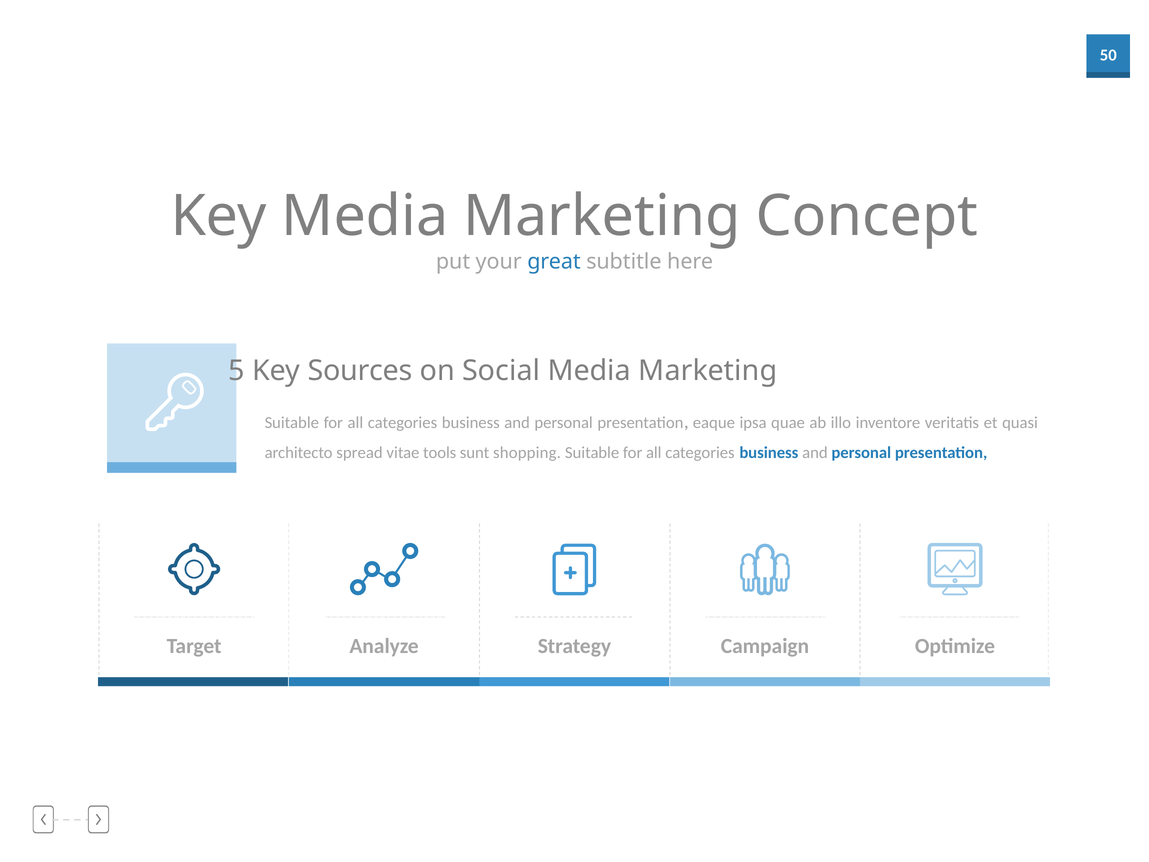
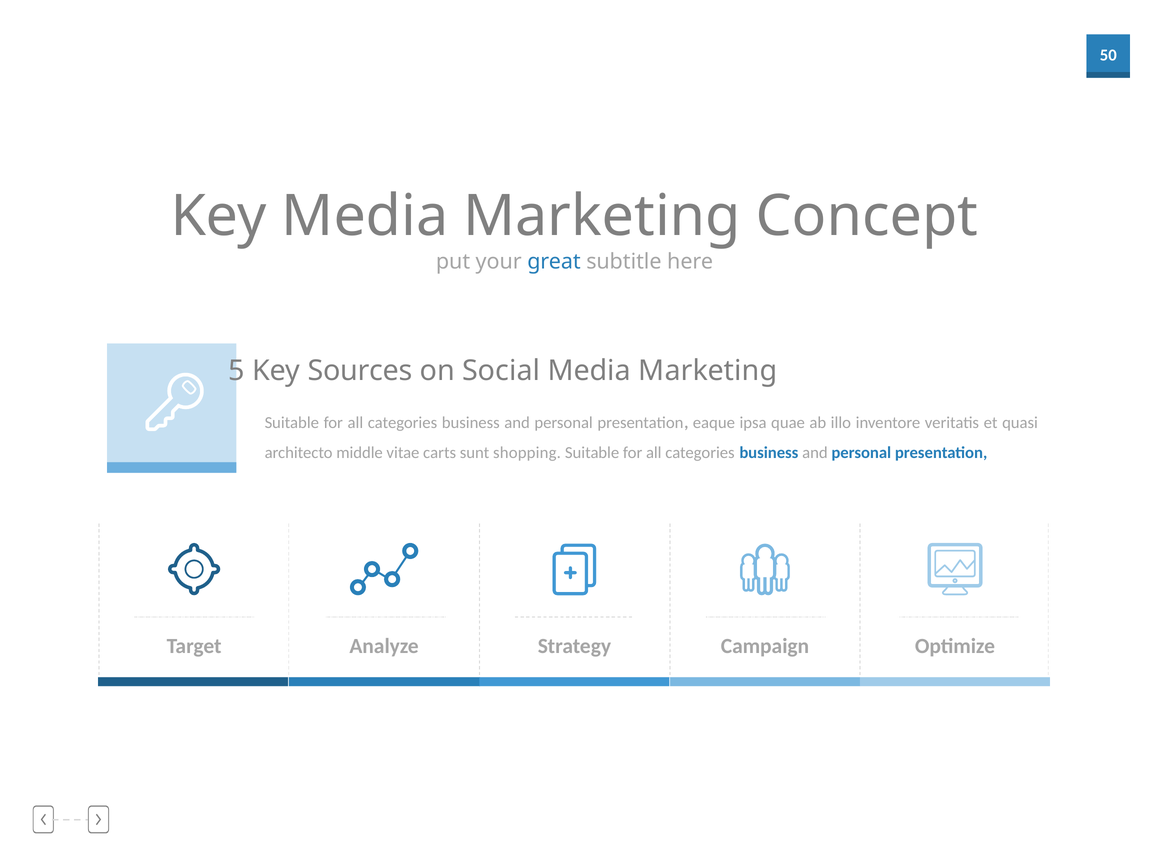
spread: spread -> middle (360, 453)
tools: tools -> carts (440, 453)
